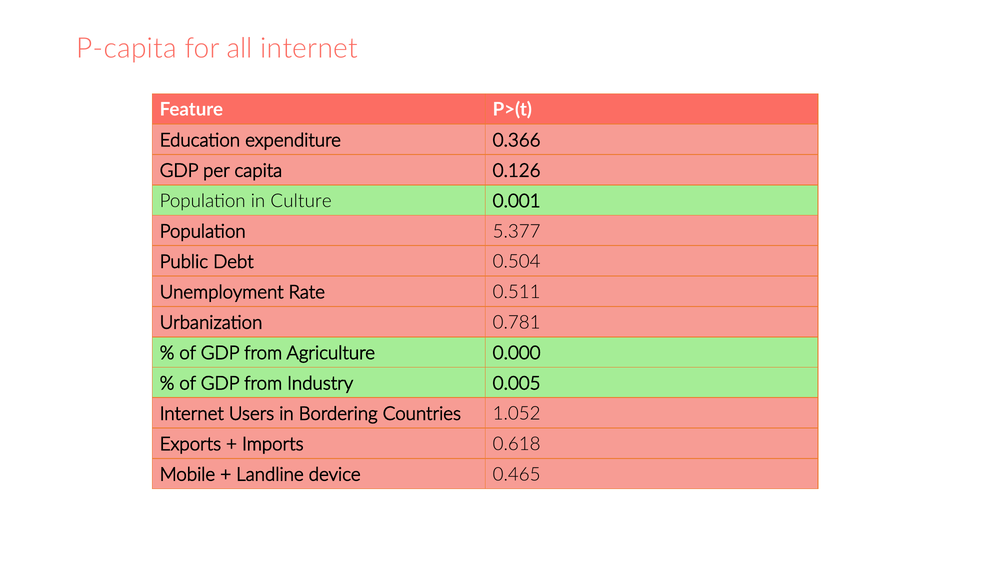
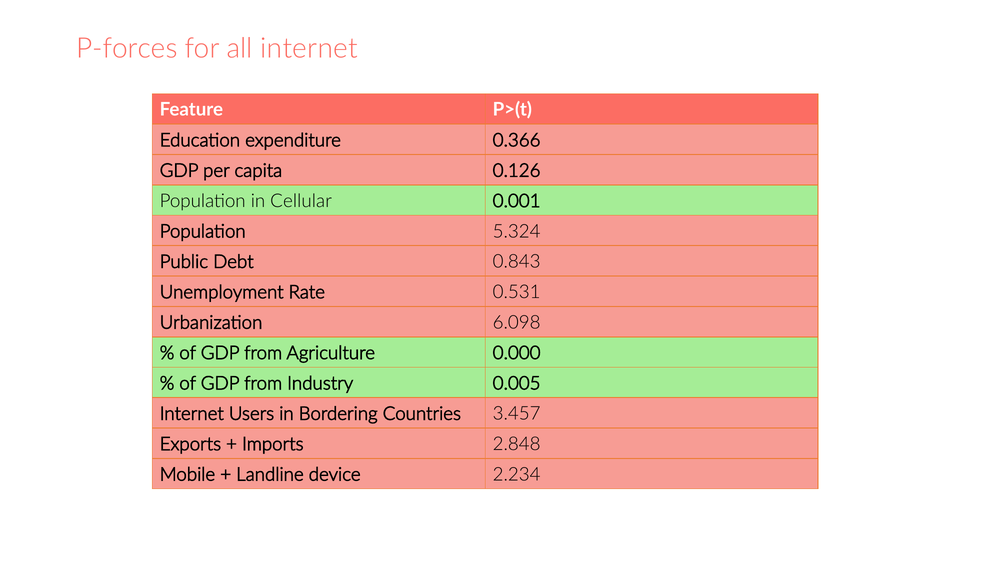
P-capita: P-capita -> P-forces (127, 49)
Culture: Culture -> Cellular (301, 201)
5.377: 5.377 -> 5.324 (517, 231)
0.504: 0.504 -> 0.843 (517, 262)
0.511: 0.511 -> 0.531 (517, 292)
0.781: 0.781 -> 6.098 (517, 322)
1.052: 1.052 -> 3.457 (517, 414)
0.618: 0.618 -> 2.848 (517, 444)
0.465: 0.465 -> 2.234 (517, 474)
